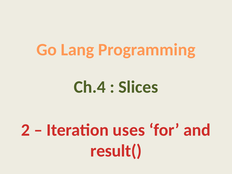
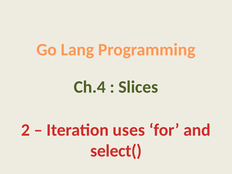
result(: result( -> select( (116, 151)
